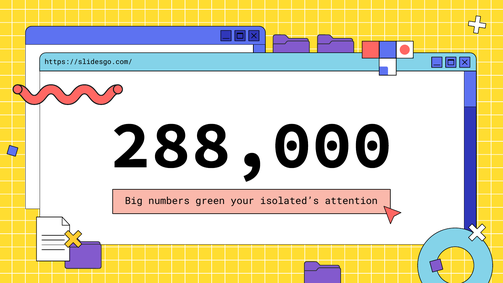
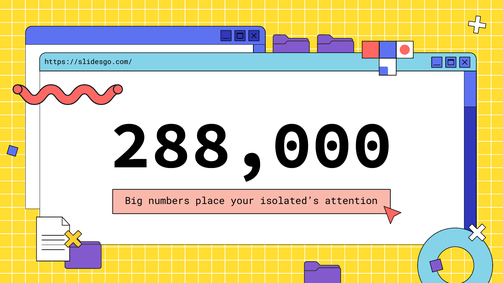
green: green -> place (210, 201)
